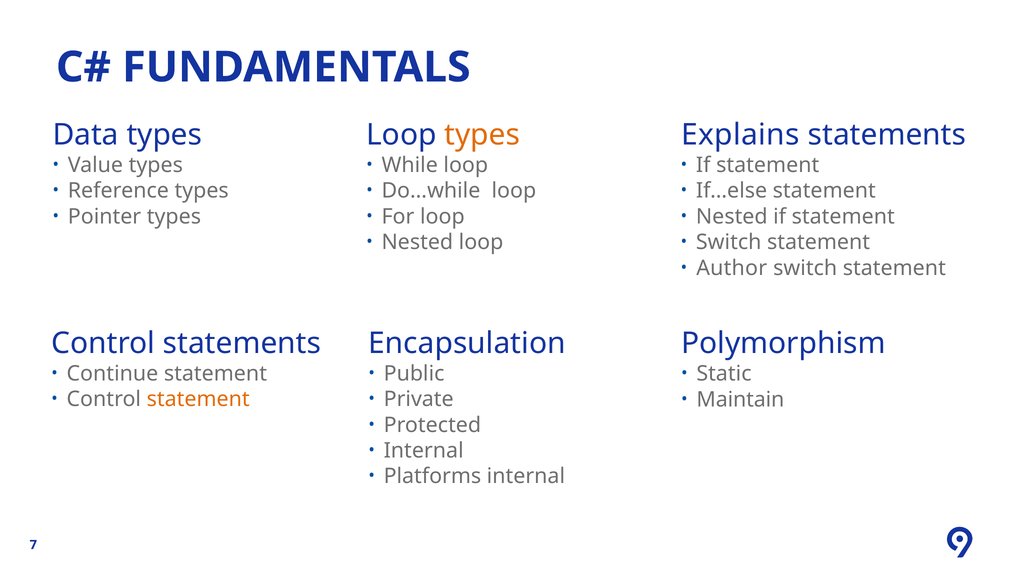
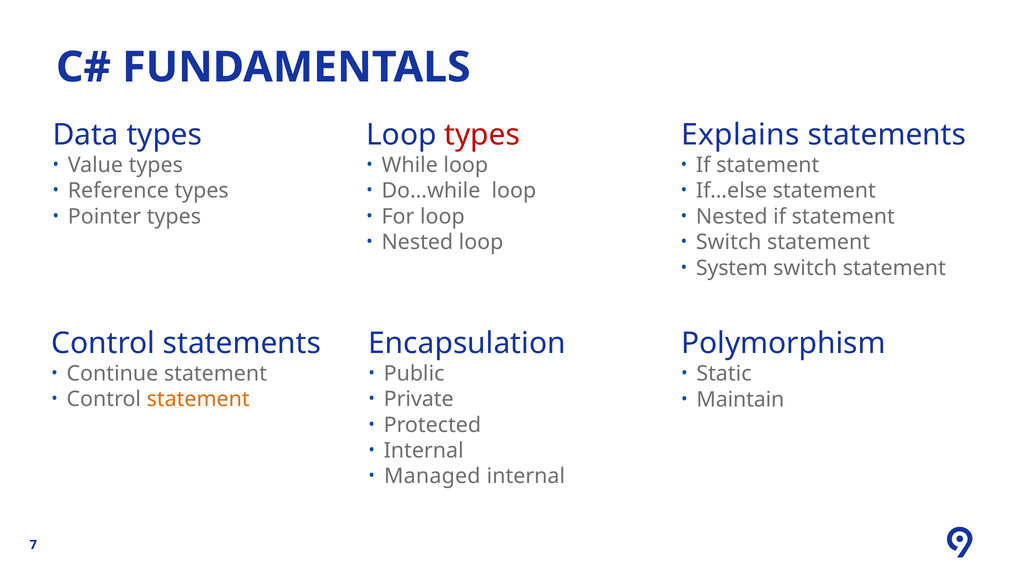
types colour: orange -> red (482, 135)
Author: Author -> System (732, 268)
Platforms: Platforms -> Managed (432, 477)
